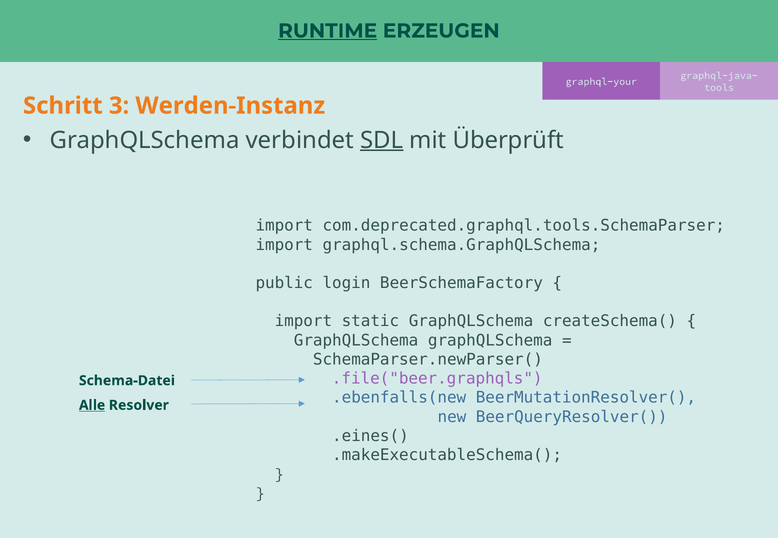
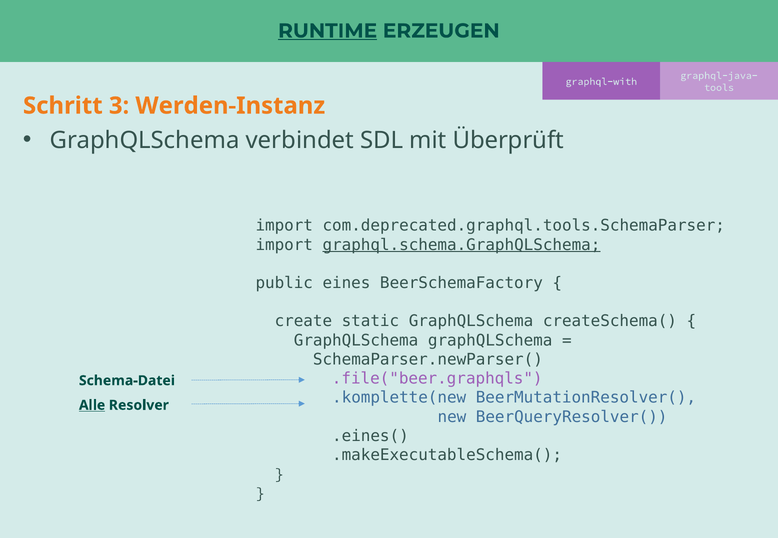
graphql-your: graphql-your -> graphql-with (601, 82)
SDL underline: present -> none (382, 140)
graphql.schema.GraphQLSchema underline: none -> present (461, 245)
login: login -> eines (346, 283)
import: import -> create (303, 322)
.ebenfalls(new: .ebenfalls(new -> .komplette(new (399, 398)
